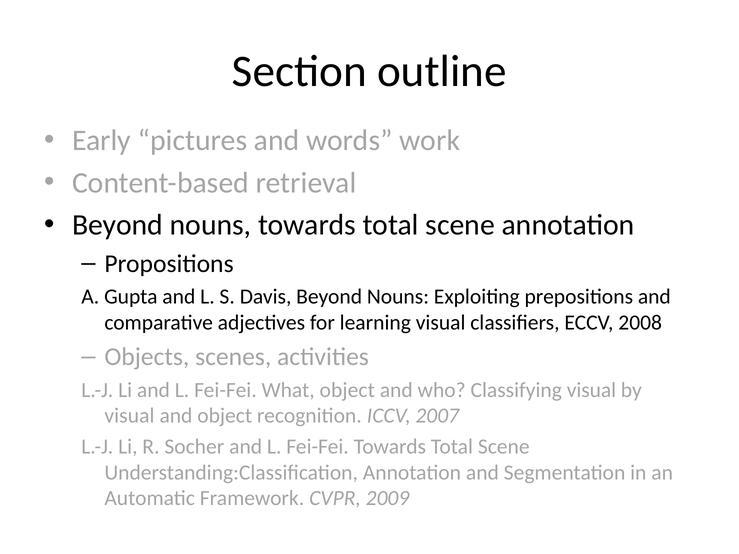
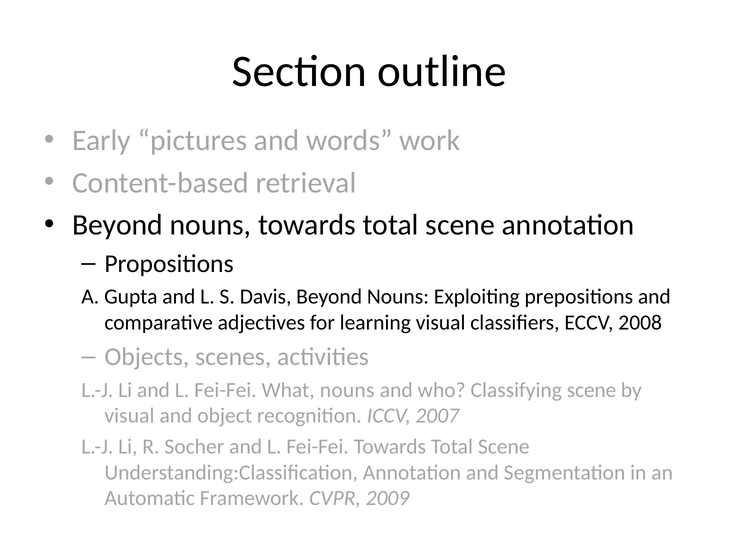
What object: object -> nouns (347, 390)
Classifying visual: visual -> scene (592, 390)
